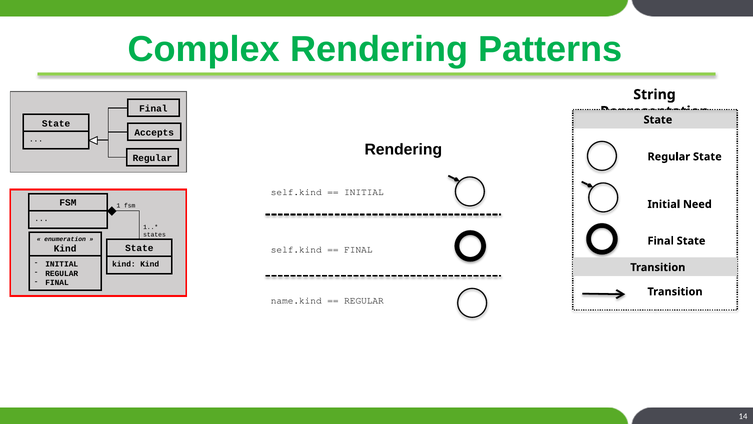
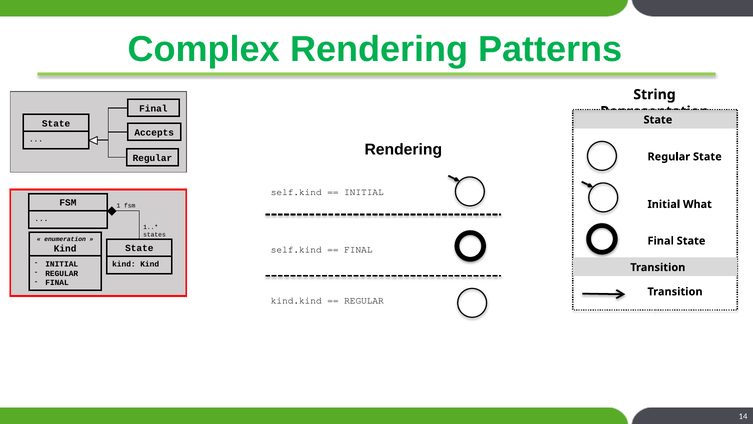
Need: Need -> What (697, 204)
name.kind: name.kind -> kind.kind (296, 300)
